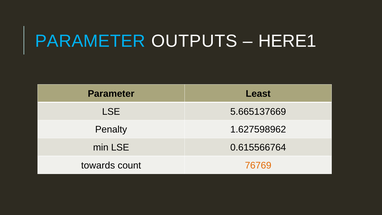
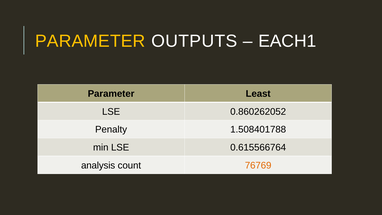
PARAMETER colour: light blue -> yellow (90, 41)
HERE1: HERE1 -> EACH1 (287, 41)
5.665137669: 5.665137669 -> 0.860262052 (258, 112)
1.627598962: 1.627598962 -> 1.508401788 (258, 130)
towards: towards -> analysis (98, 165)
